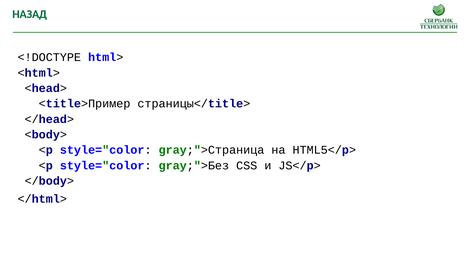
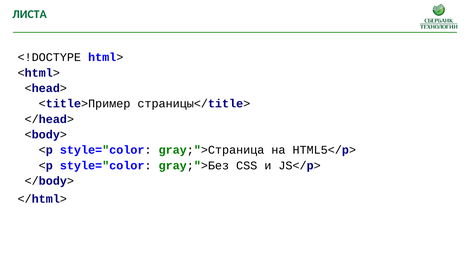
НАЗАД: НАЗАД -> ЛИСТА (30, 14)
